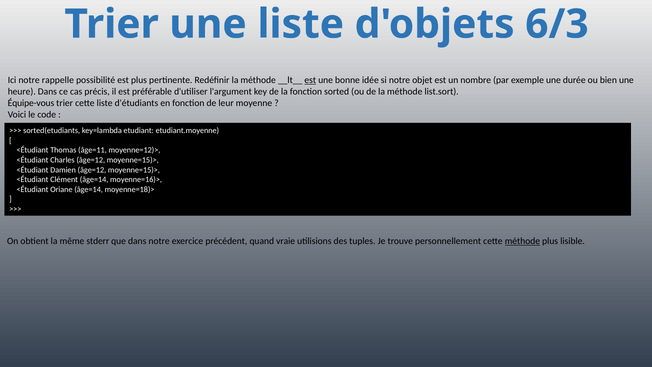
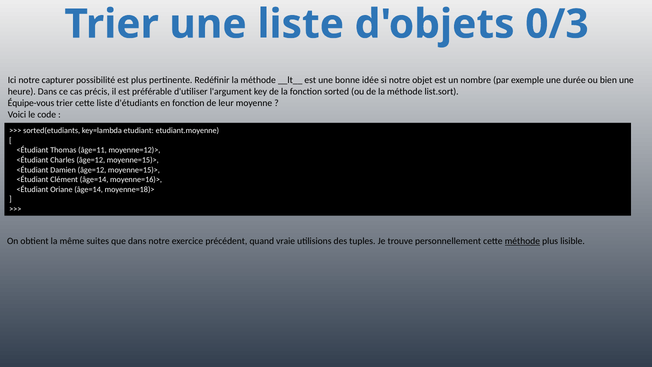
6/3: 6/3 -> 0/3 (557, 24)
rappelle: rappelle -> capturer (58, 80)
est underline: present -> none (310, 80)
stderr: stderr -> suites (98, 241)
